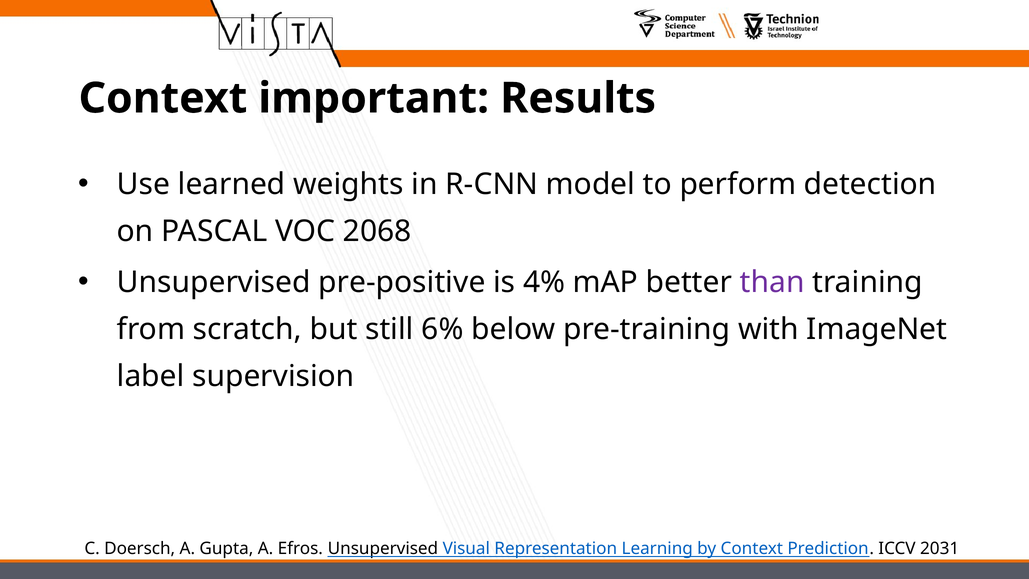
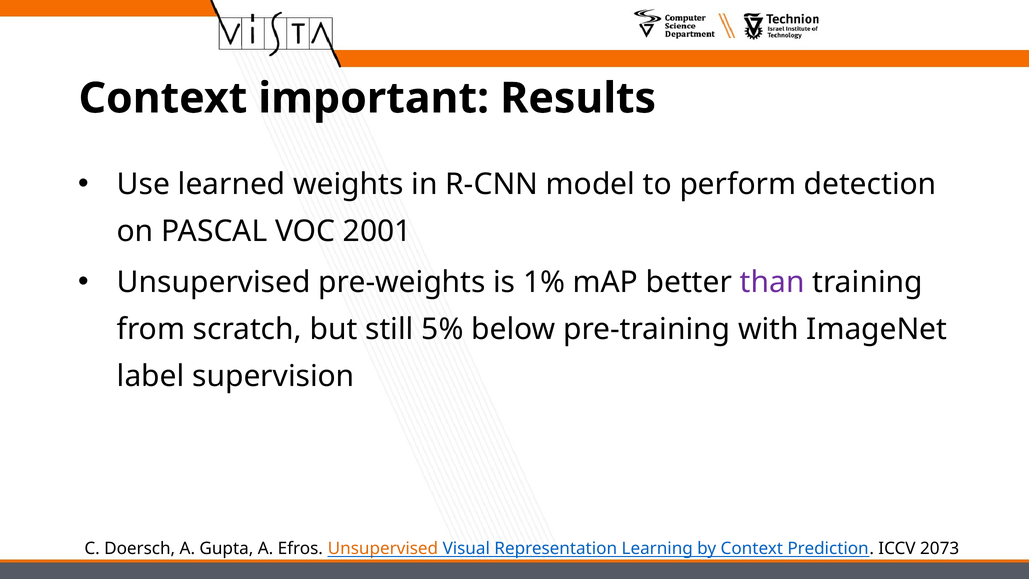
2068: 2068 -> 2001 (377, 231)
pre-positive: pre-positive -> pre-weights (402, 282)
4%: 4% -> 1% (544, 282)
6%: 6% -> 5% (442, 329)
Unsupervised colour: black -> orange (383, 548)
2031: 2031 -> 2073 (940, 548)
